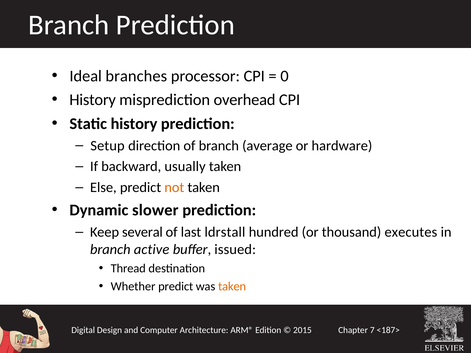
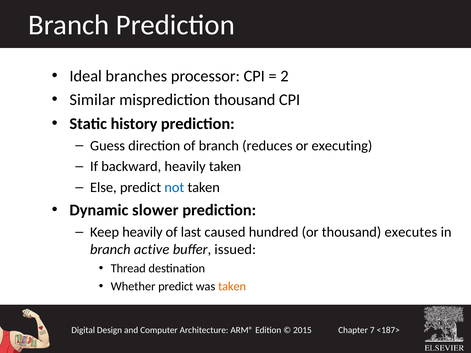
0: 0 -> 2 (284, 76)
History: History -> Similar (92, 100)
misprediction overhead: overhead -> thousand (245, 100)
Setup: Setup -> Guess (108, 146)
average: average -> reduces (267, 146)
hardware: hardware -> executing (342, 146)
backward usually: usually -> heavily (185, 167)
not colour: orange -> blue (174, 188)
Keep several: several -> heavily (142, 232)
ldrstall: ldrstall -> caused (225, 232)
